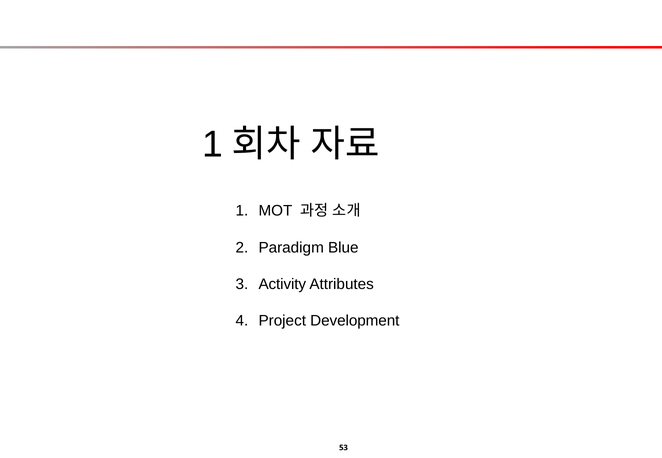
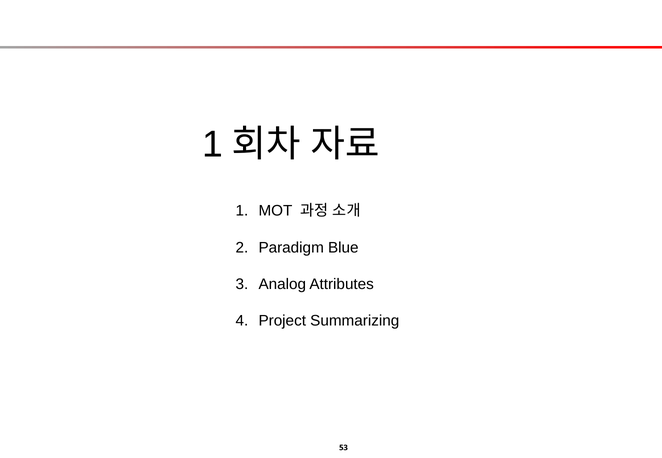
Activity: Activity -> Analog (282, 284)
Development: Development -> Summarizing (355, 321)
